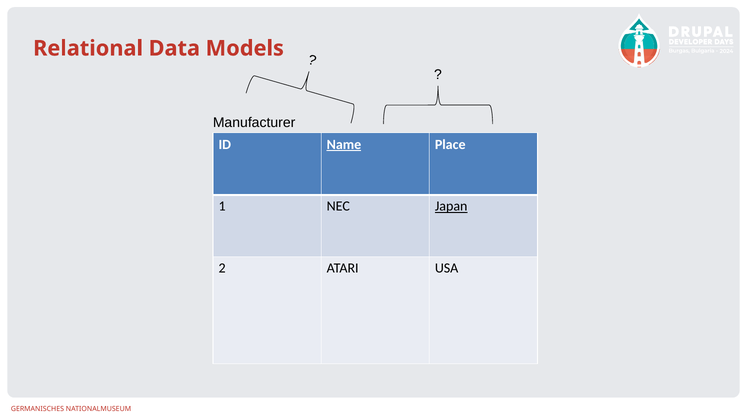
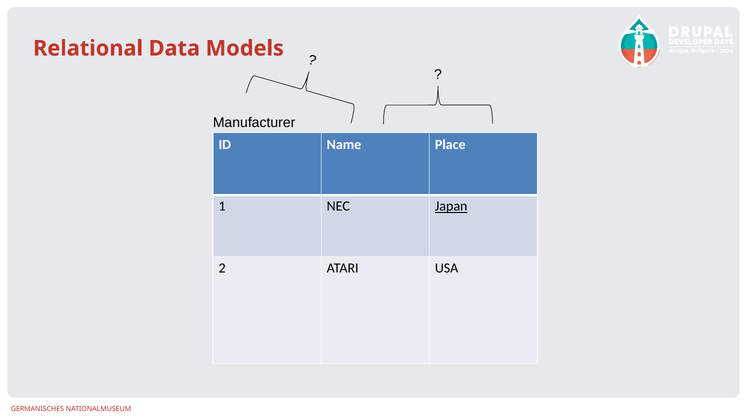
Name underline: present -> none (344, 144)
